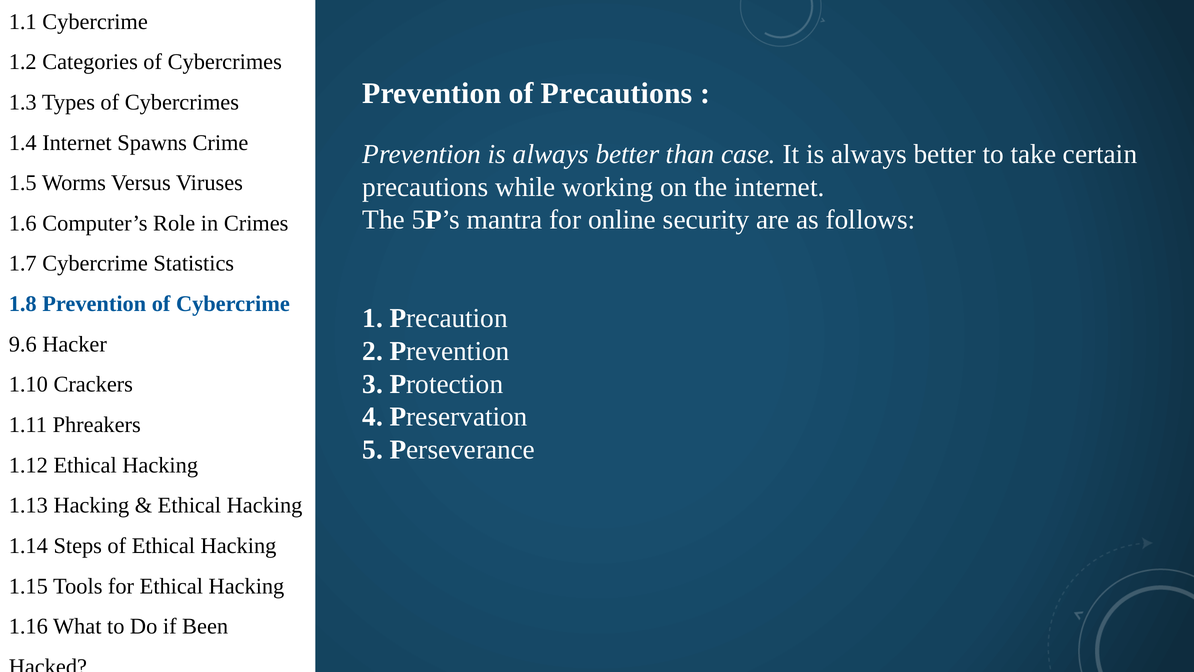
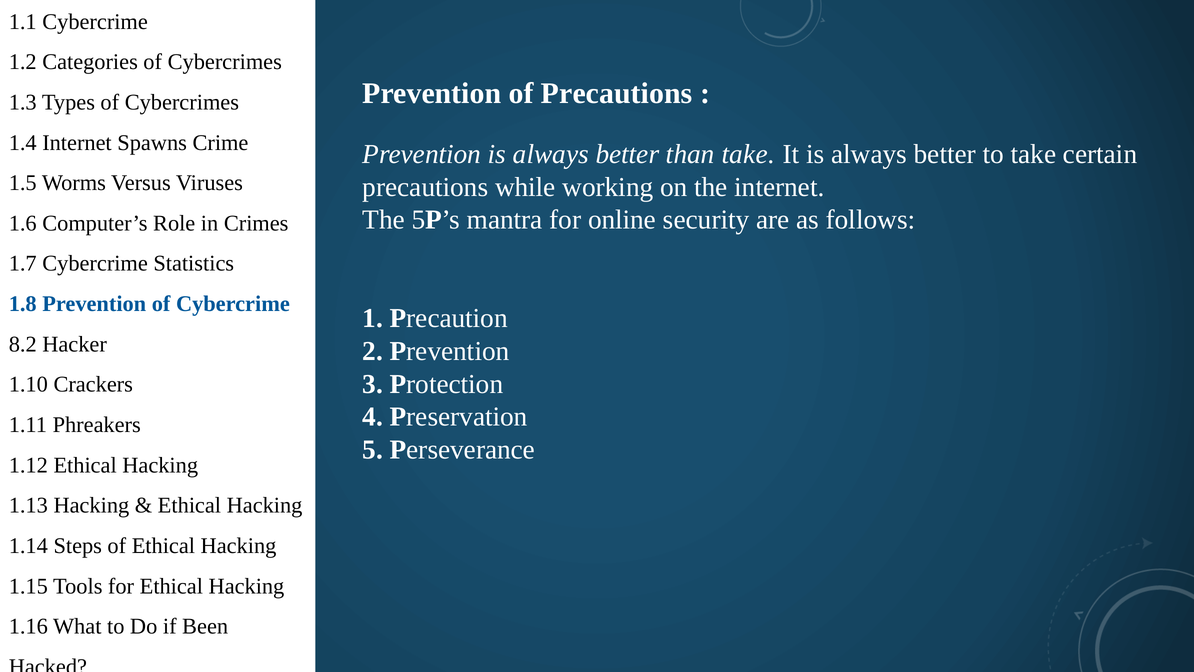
than case: case -> take (748, 154)
9.6: 9.6 -> 8.2 (23, 344)
